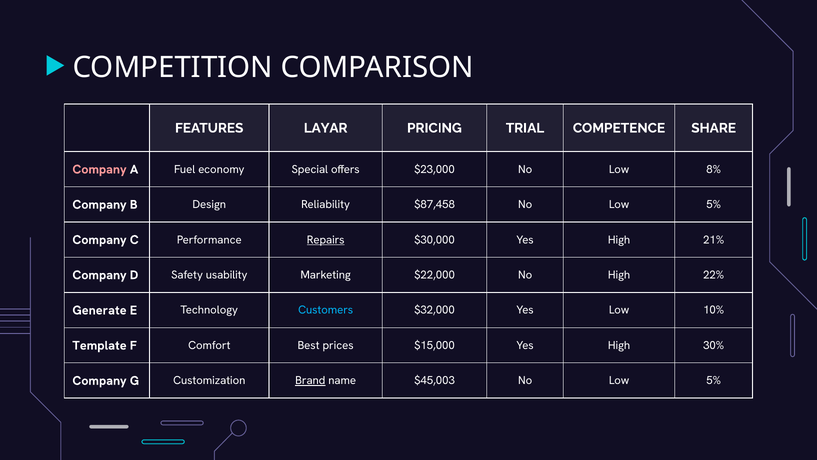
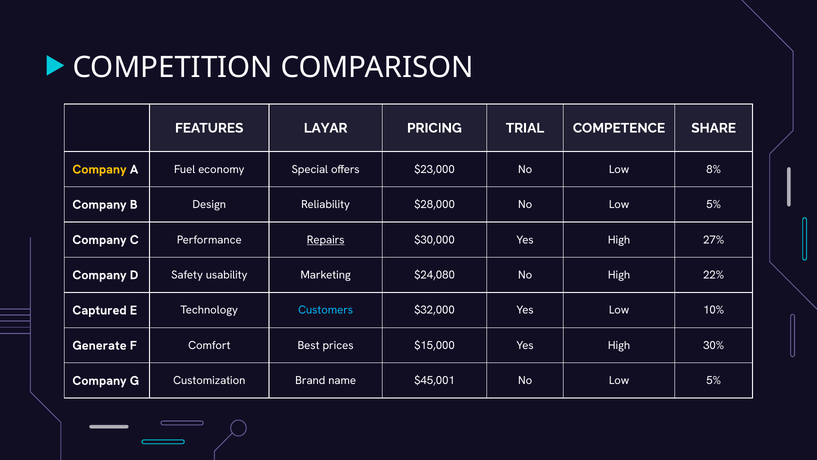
Company colour: pink -> yellow (100, 169)
$87,458: $87,458 -> $28,000 (435, 204)
21%: 21% -> 27% (714, 240)
$22,000: $22,000 -> $24,080 (435, 275)
Generate: Generate -> Captured (100, 310)
Template: Template -> Generate (99, 345)
Brand underline: present -> none (310, 380)
$45,003: $45,003 -> $45,001 (435, 380)
